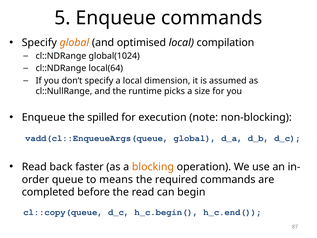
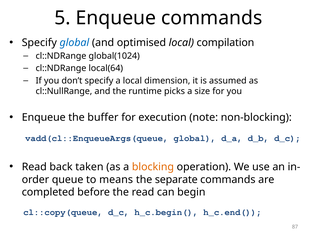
global colour: orange -> blue (74, 43)
spilled: spilled -> buffer (103, 117)
faster: faster -> taken (89, 167)
required: required -> separate (176, 179)
